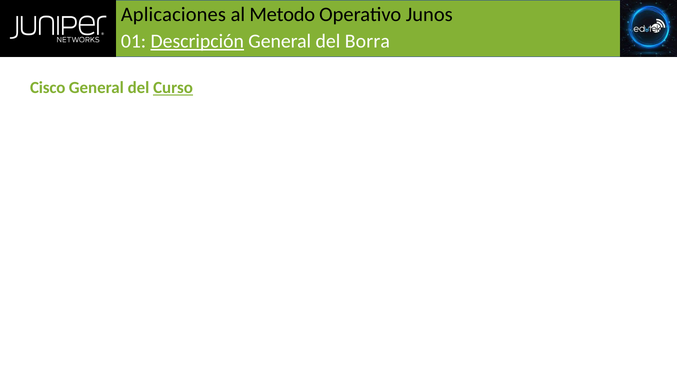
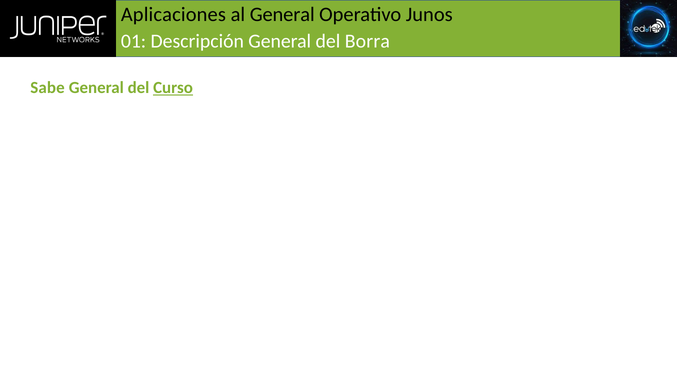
al Metodo: Metodo -> General (282, 15)
Descripción underline: present -> none (197, 41)
Cisco: Cisco -> Sabe (48, 87)
